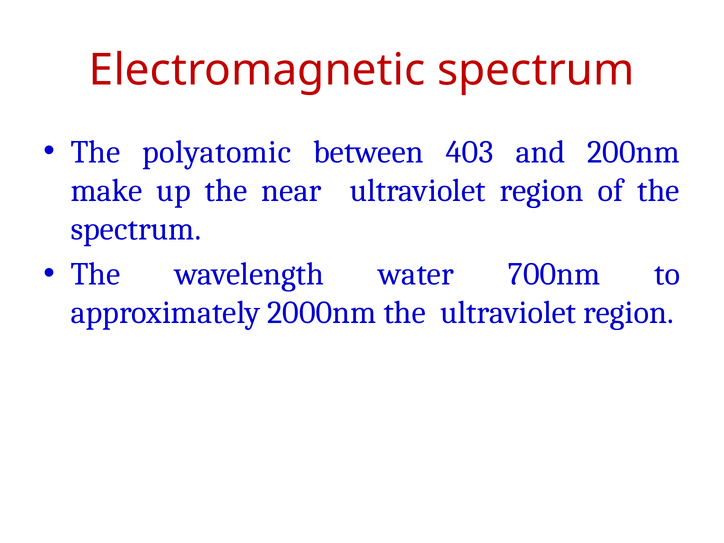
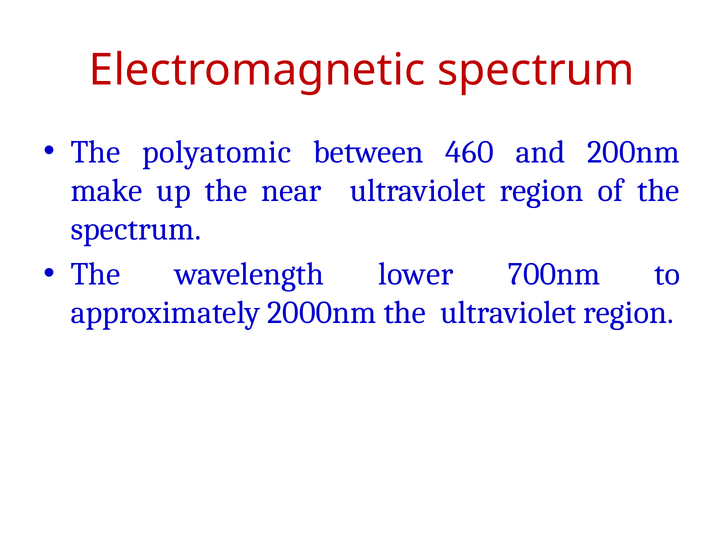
403: 403 -> 460 (470, 152)
water: water -> lower (416, 274)
